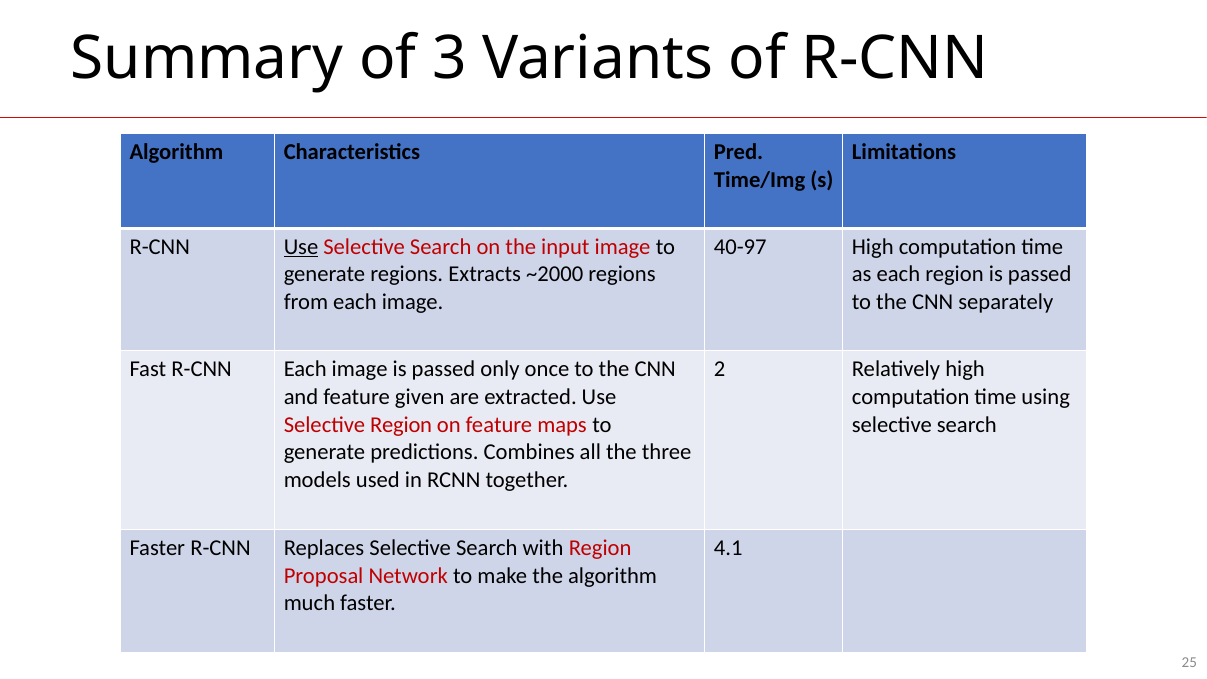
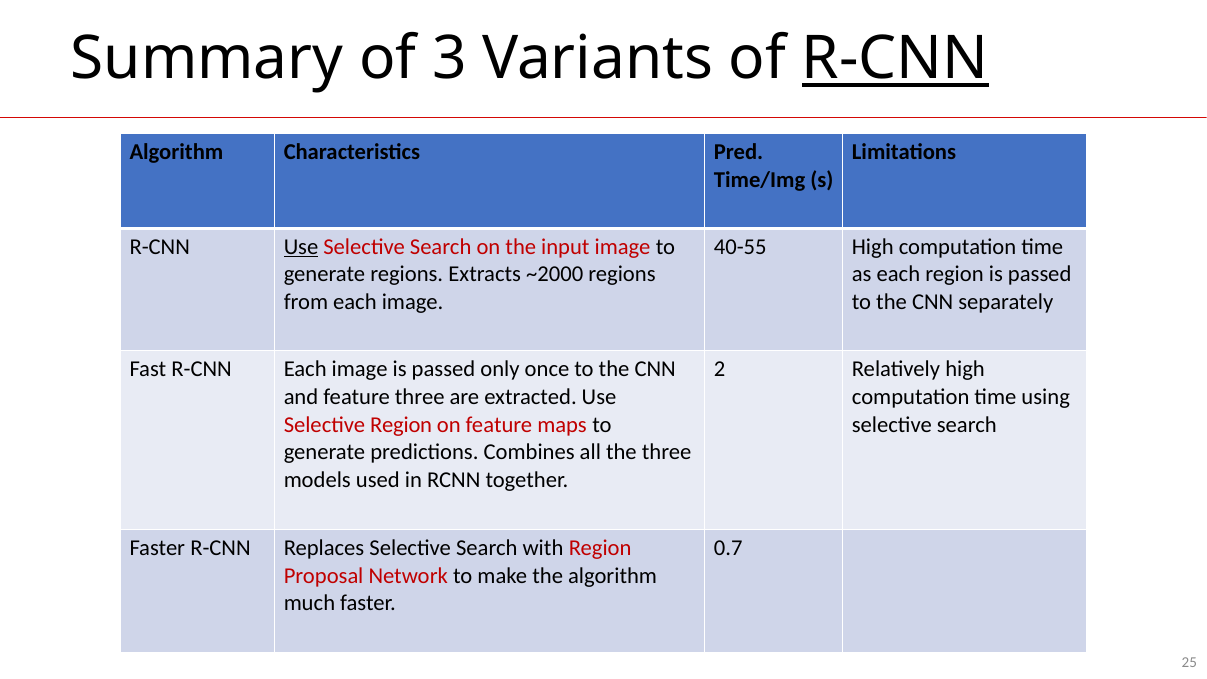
R-CNN underline: none -> present (895, 59)
40-97: 40-97 -> 40-55 (740, 247)
feature given: given -> three (420, 397)
4.1: 4.1 -> 0.7 (728, 548)
